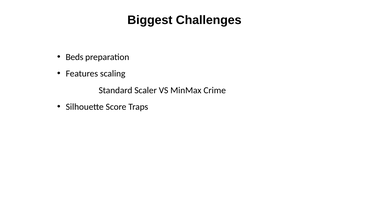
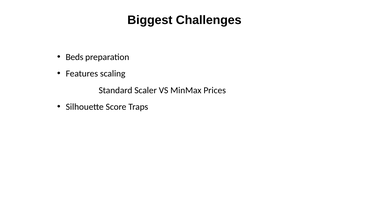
Crime: Crime -> Prices (215, 91)
